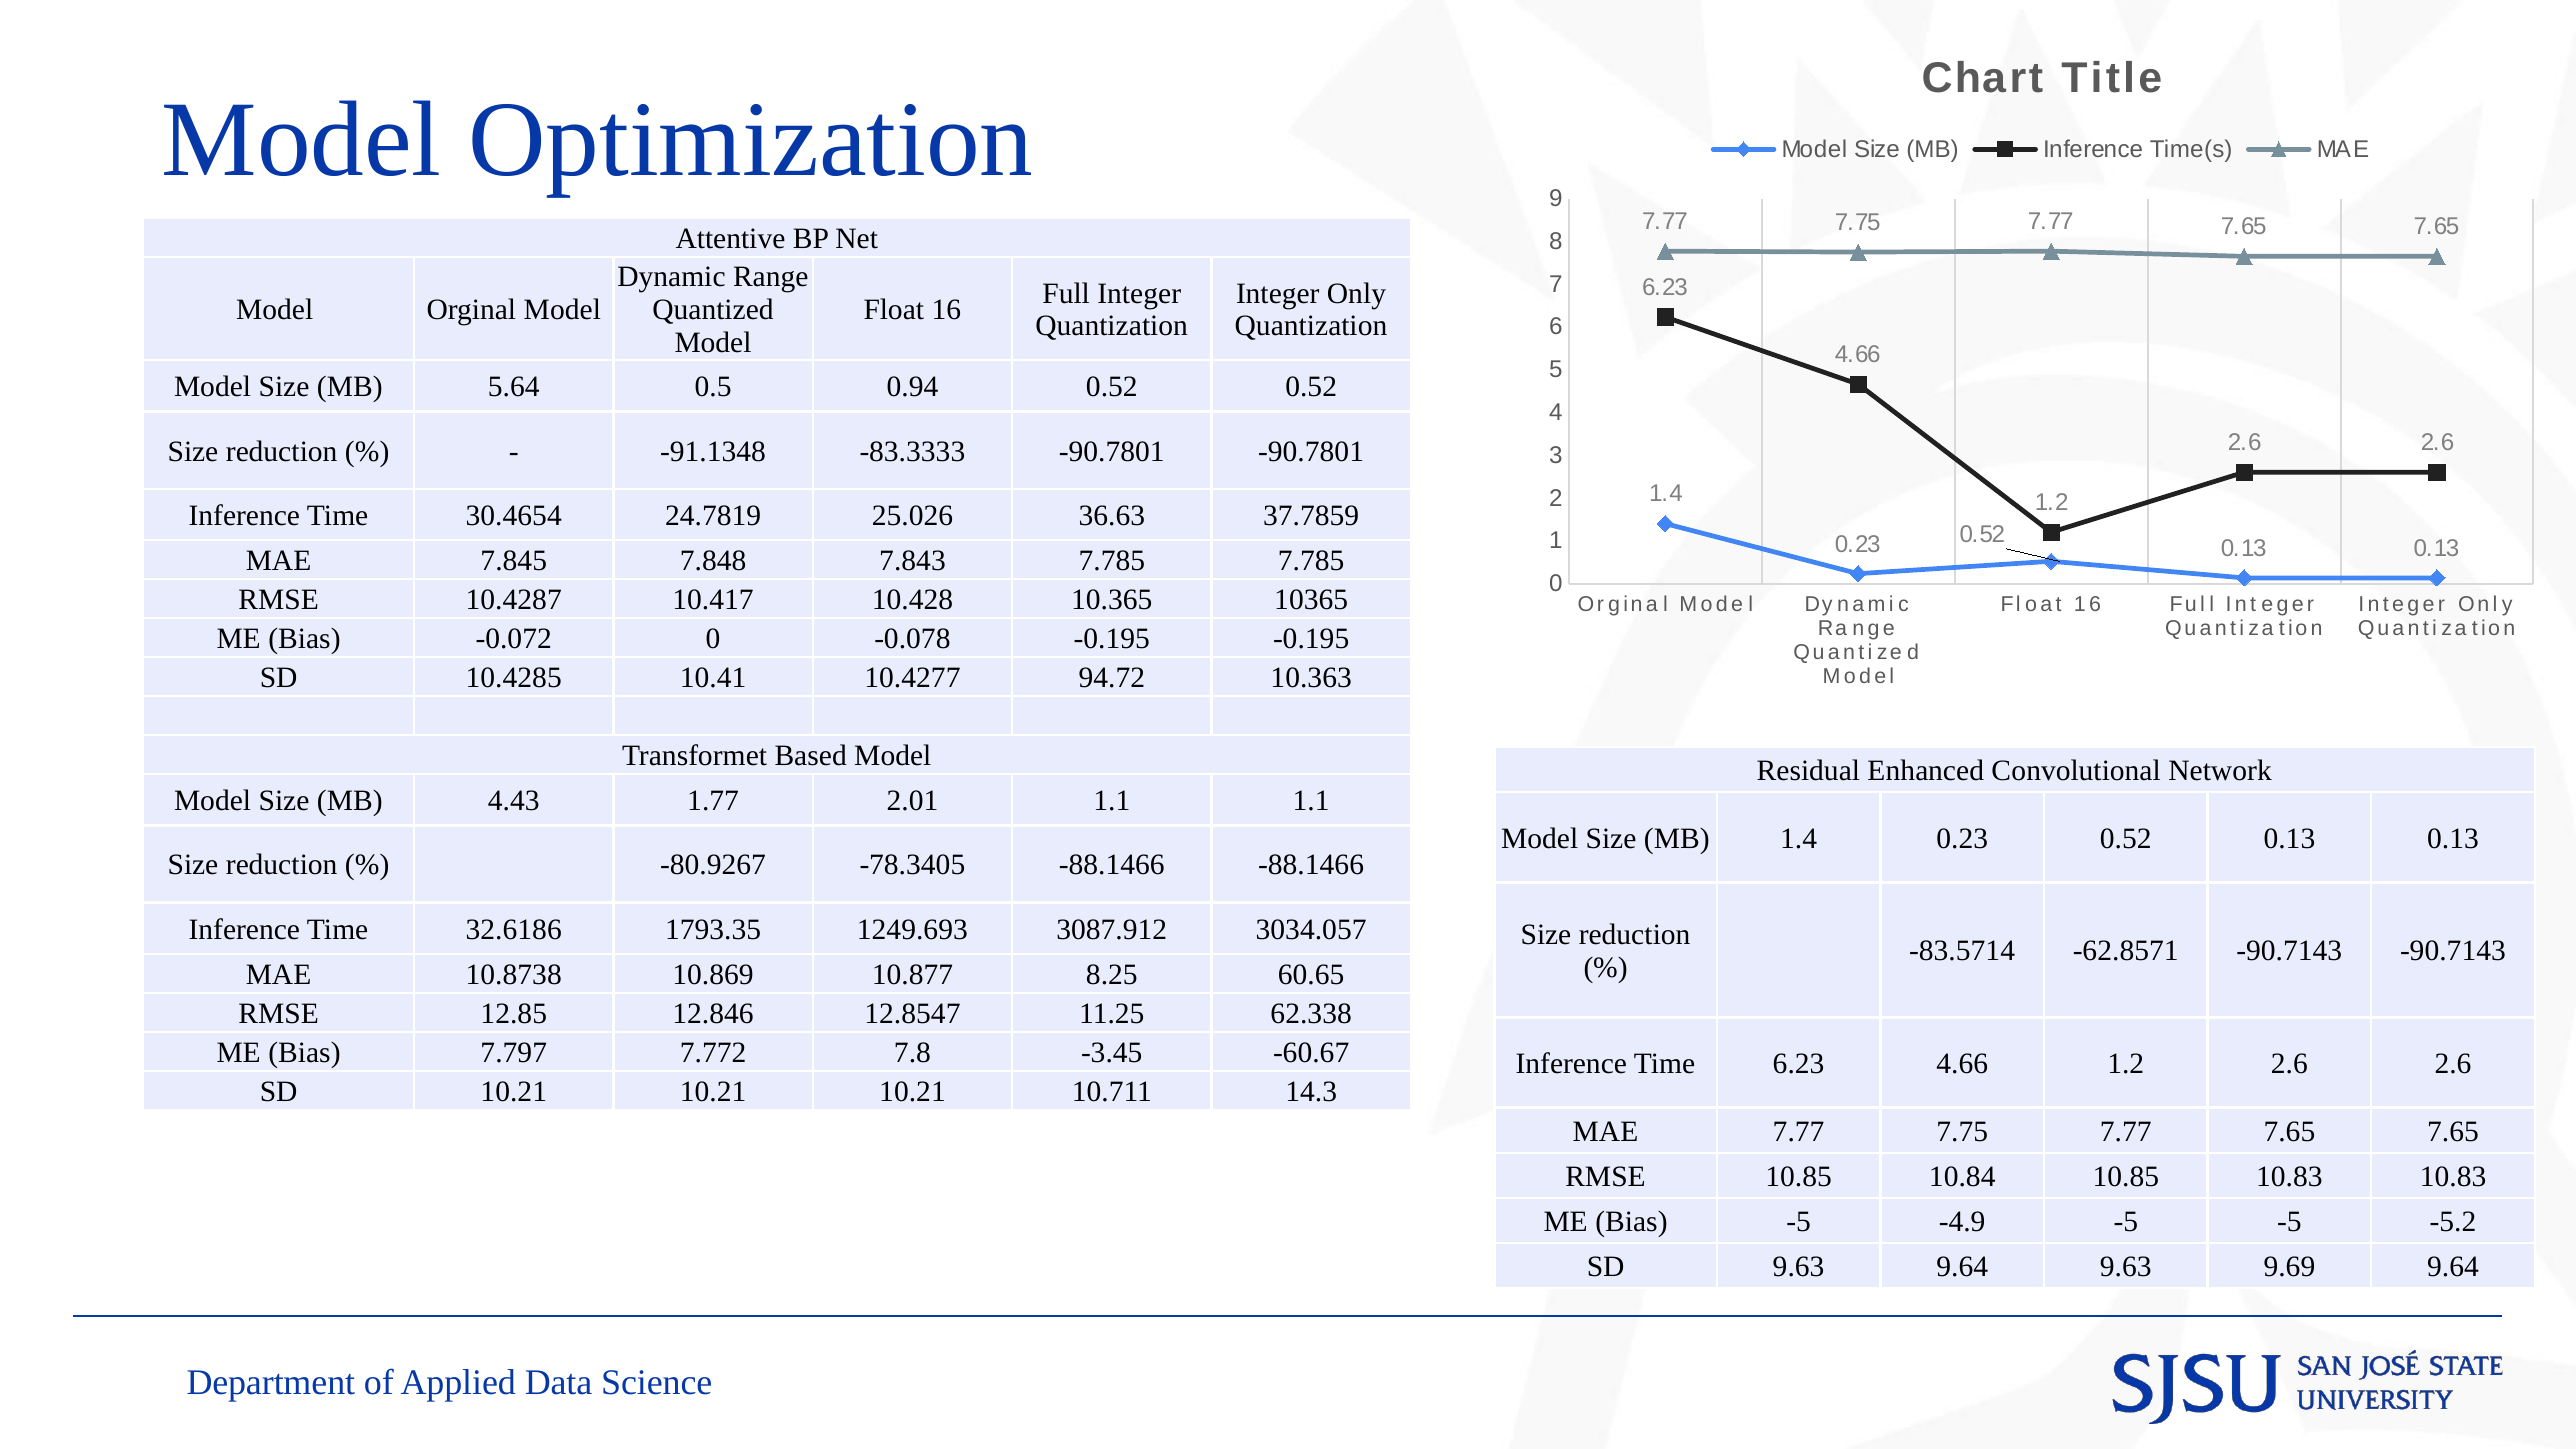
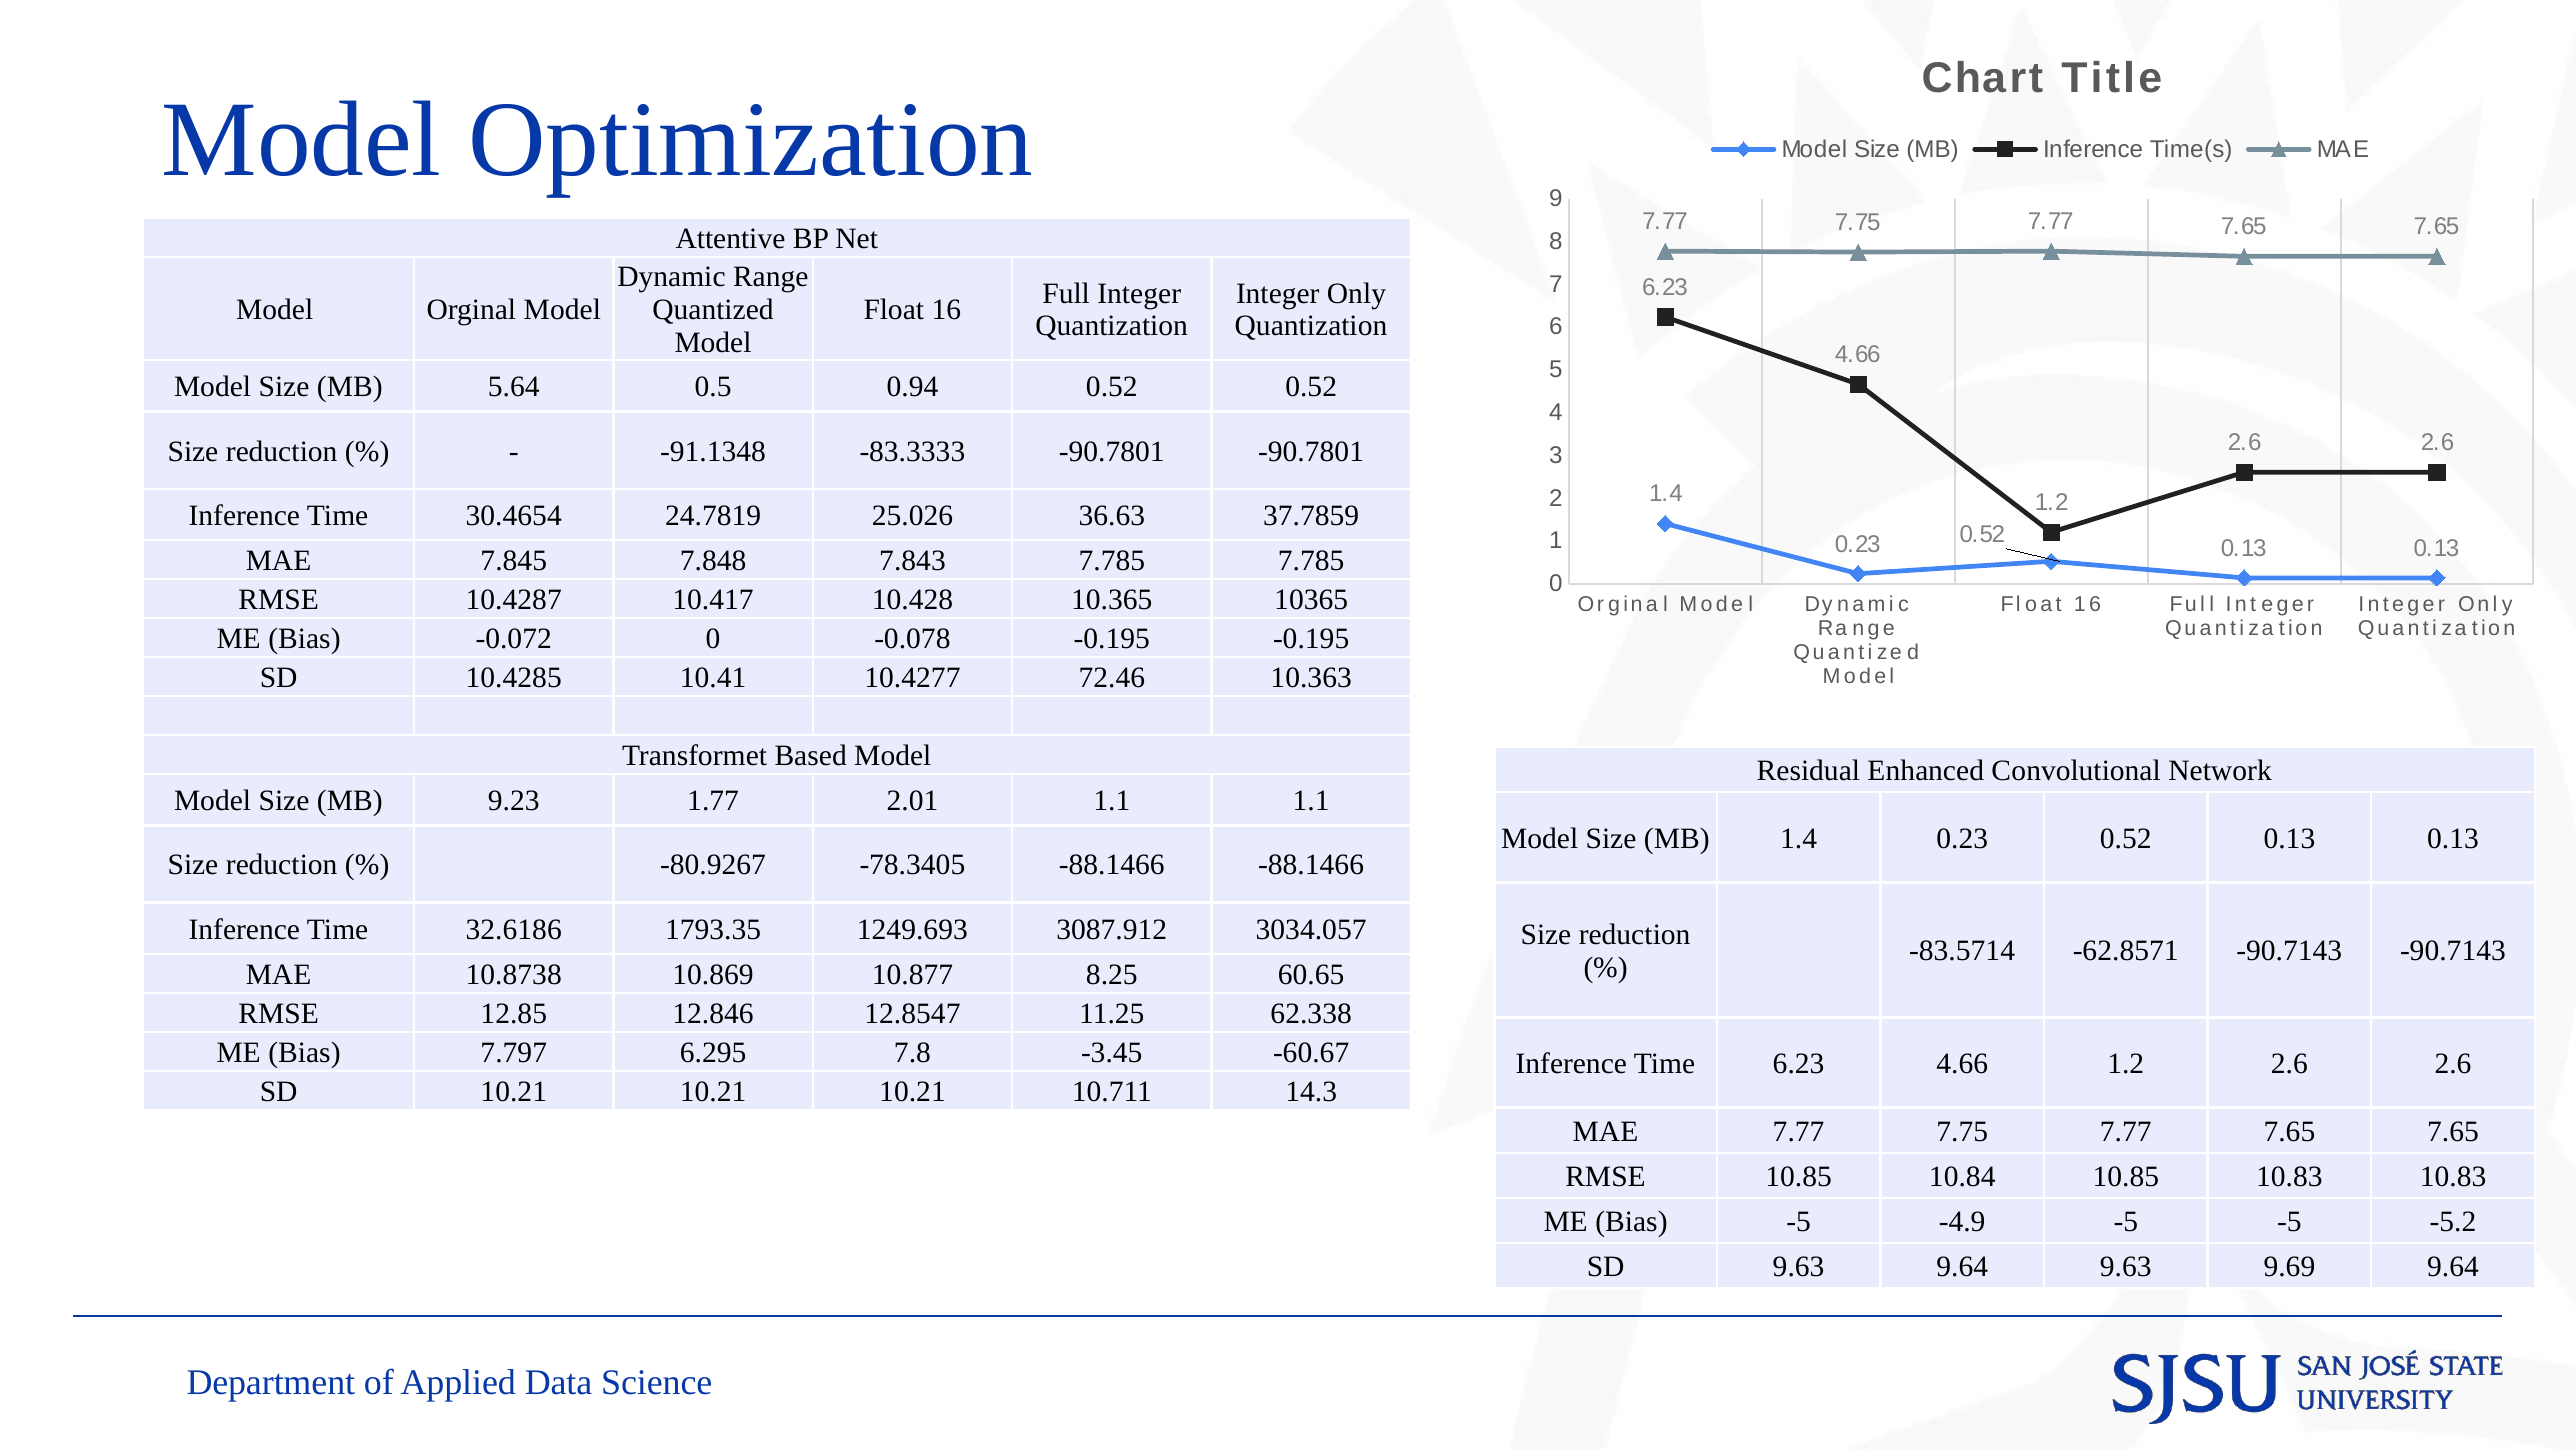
94.72: 94.72 -> 72.46 (1112, 678)
4.43: 4.43 -> 9.23 (514, 801)
7.772: 7.772 -> 6.295 (713, 1053)
